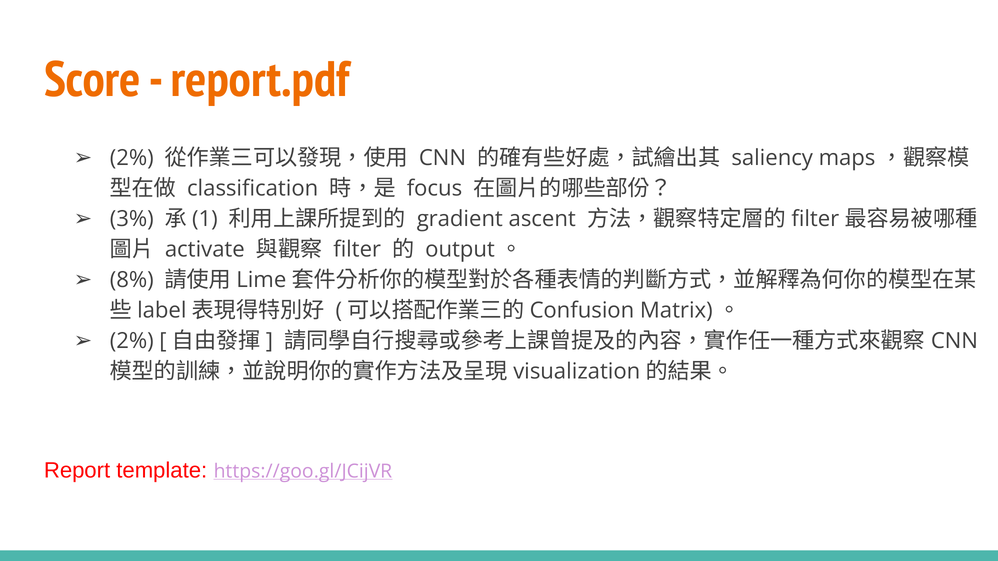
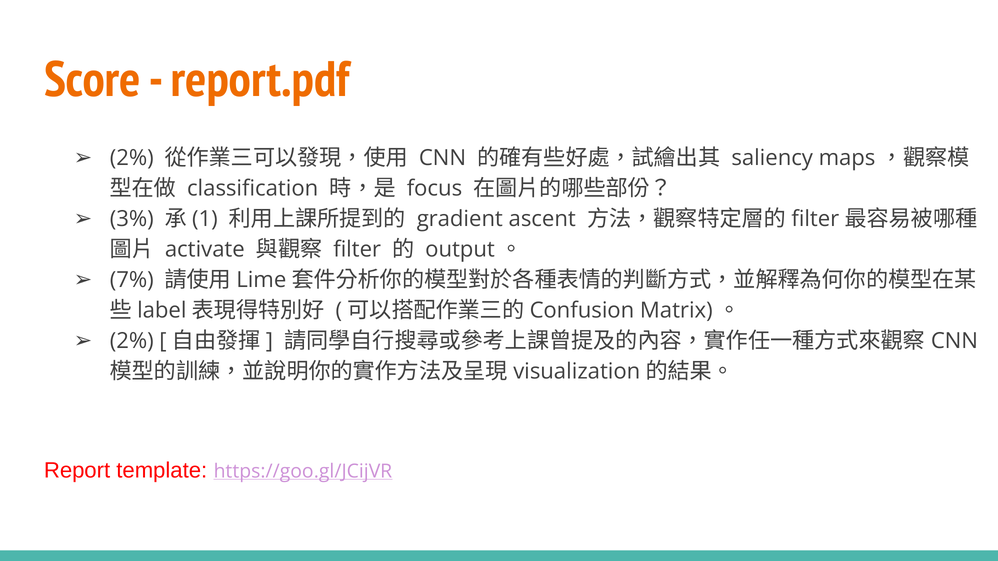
8%: 8% -> 7% (132, 280)
